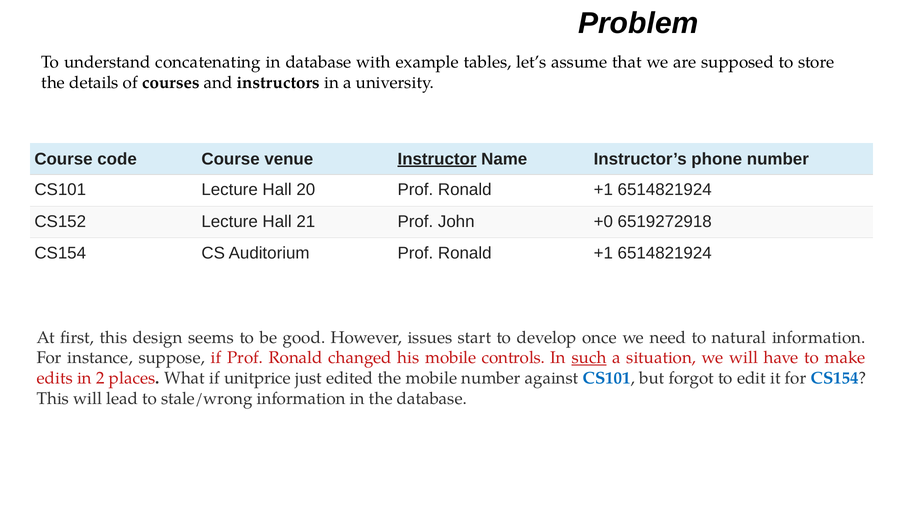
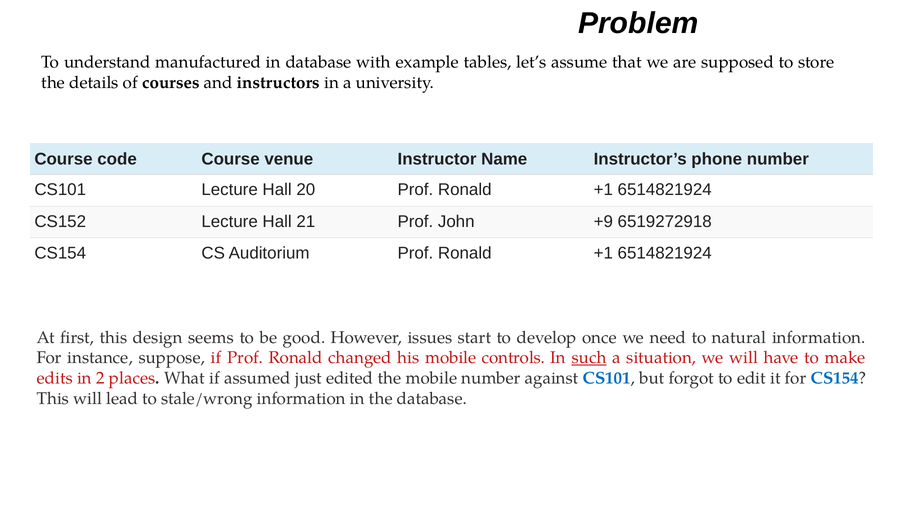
concatenating: concatenating -> manufactured (208, 62)
Instructor underline: present -> none (437, 159)
+0: +0 -> +9 (603, 221)
unitprice: unitprice -> assumed (257, 378)
